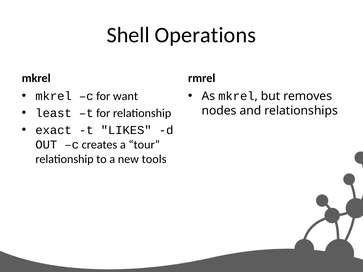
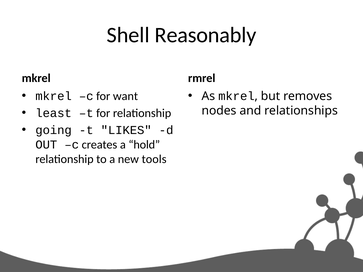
Operations: Operations -> Reasonably (205, 35)
exact: exact -> going (54, 130)
tour: tour -> hold (144, 145)
